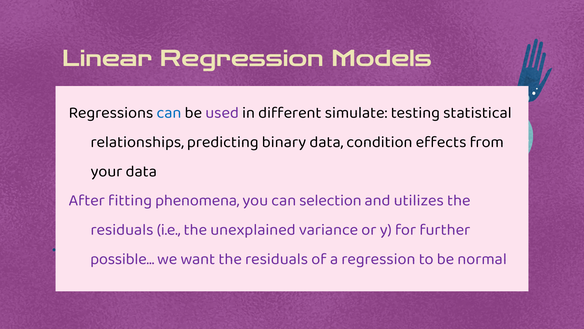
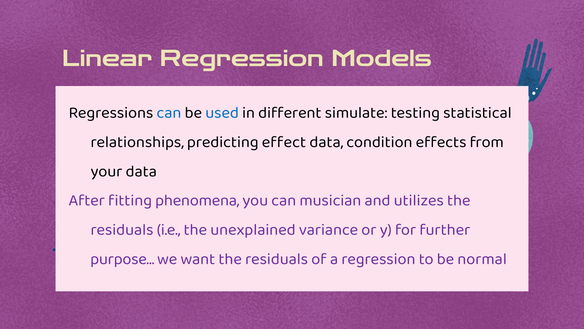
used colour: purple -> blue (222, 112)
binary: binary -> effect (284, 142)
selection: selection -> musician (330, 200)
possible…: possible… -> purpose… (122, 258)
